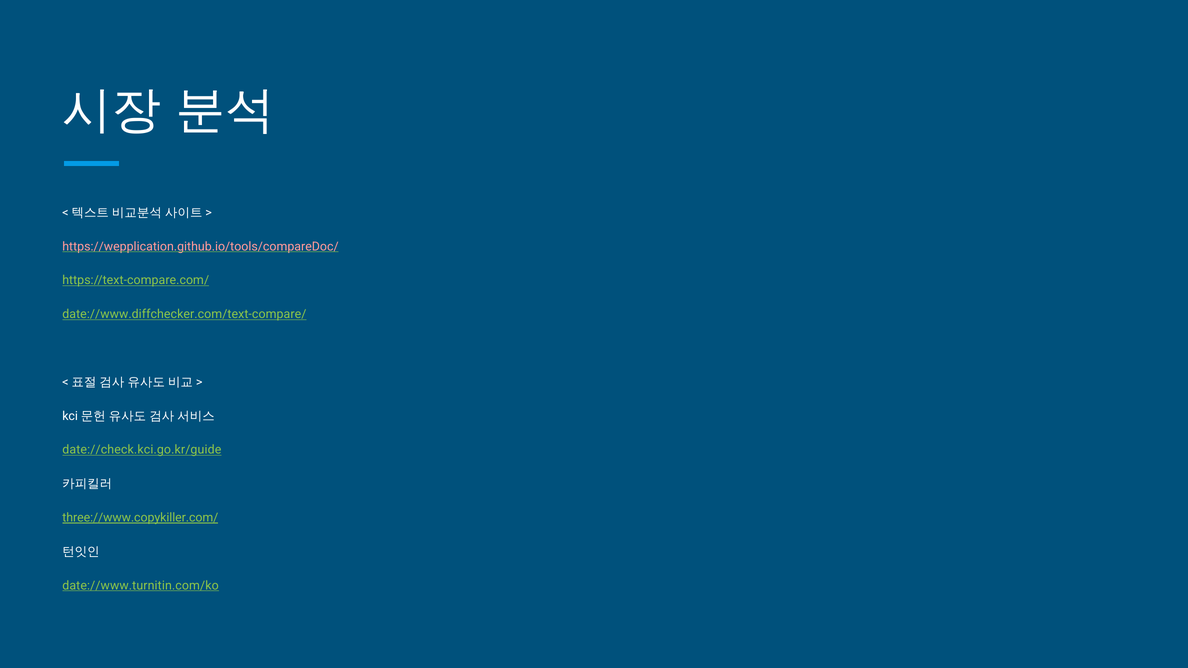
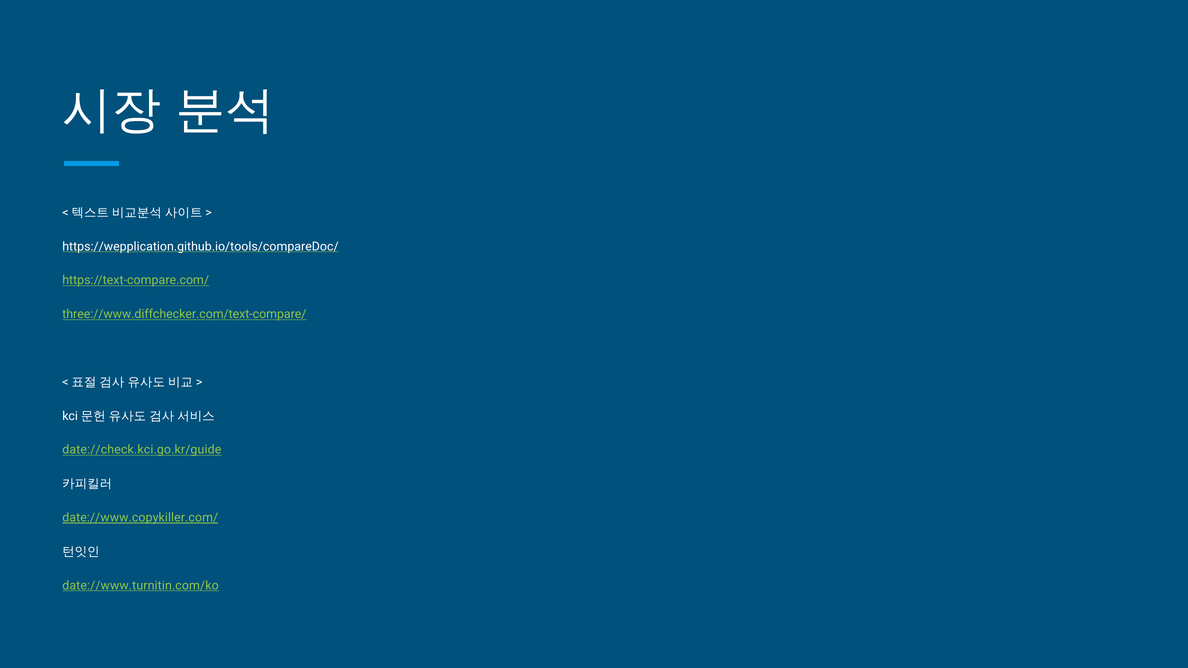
https://wepplication.github.io/tools/compareDoc/ colour: pink -> white (200, 247)
date://www.diffchecker.com/text-compare/: date://www.diffchecker.com/text-compare/ -> three://www.diffchecker.com/text-compare/ (184, 314)
three://www.copykiller.com/: three://www.copykiller.com/ -> date://www.copykiller.com/ (140, 518)
